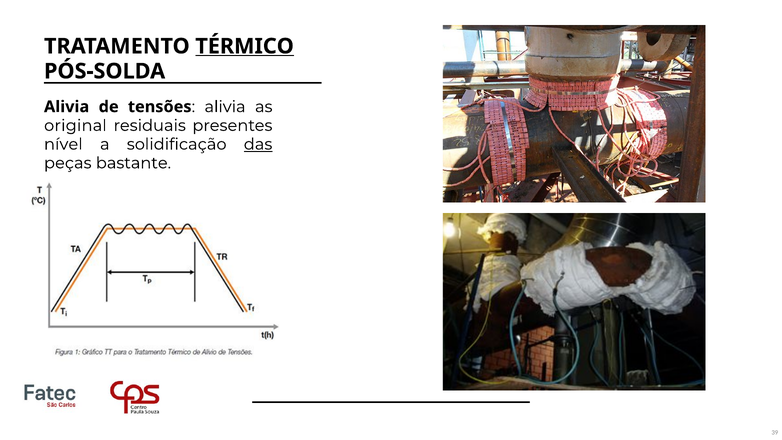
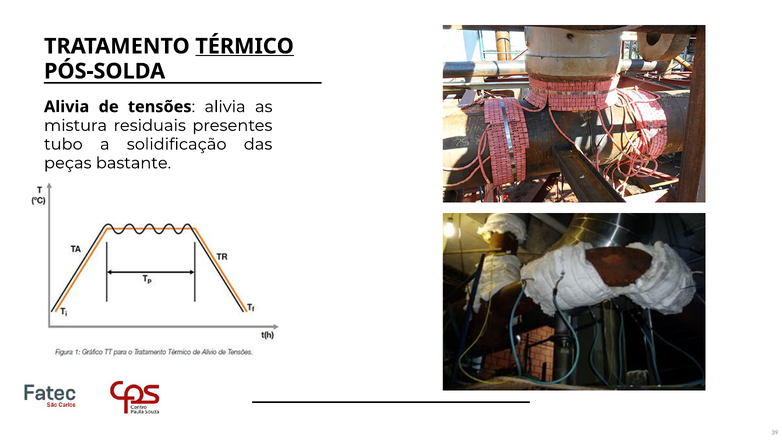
original: original -> mistura (76, 125)
nível: nível -> tubo (63, 144)
das underline: present -> none (258, 144)
